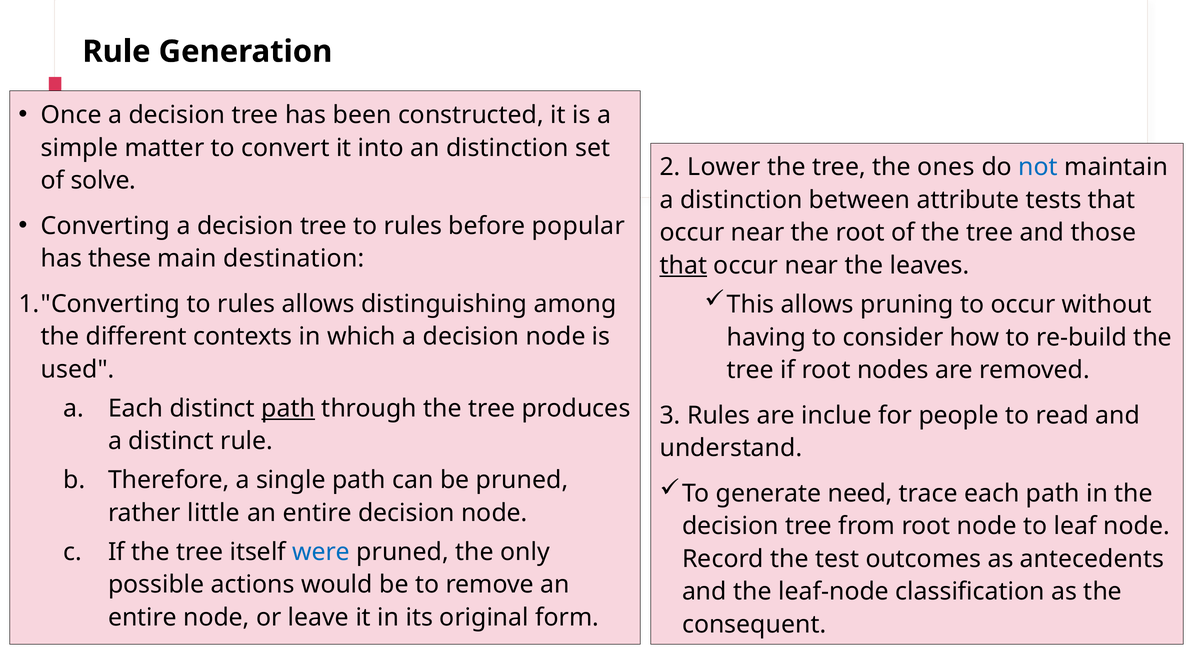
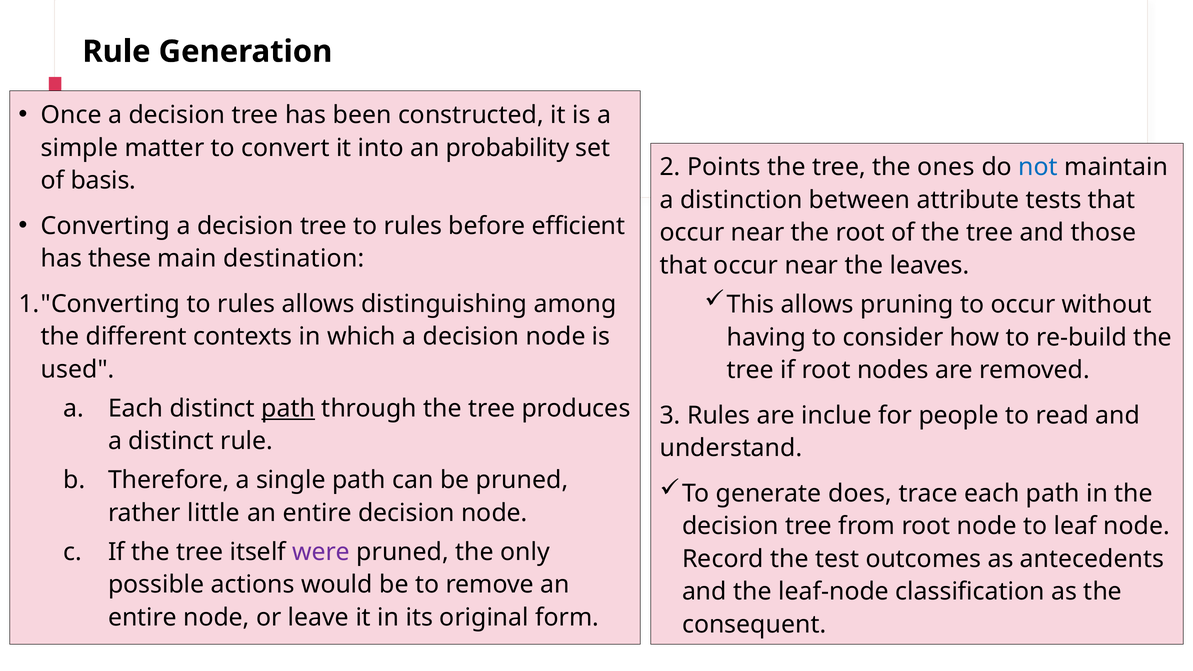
an distinction: distinction -> probability (508, 148)
Lower: Lower -> Points (724, 167)
solve: solve -> basis (103, 181)
popular: popular -> efficient (578, 226)
that underline: present -> none (683, 266)
need: need -> does (860, 493)
were colour: blue -> purple (321, 552)
